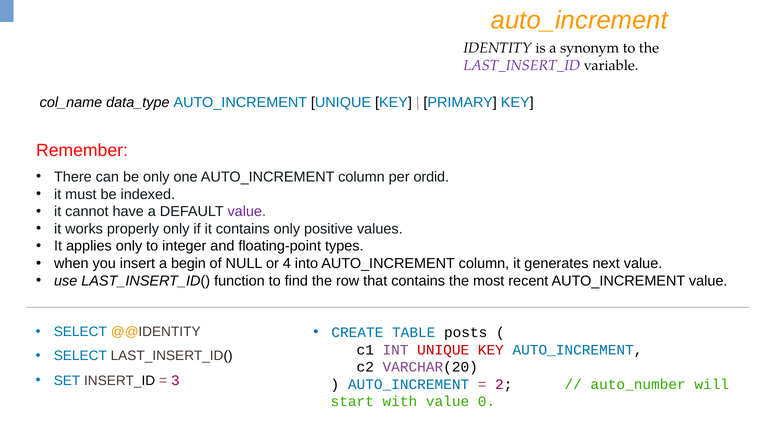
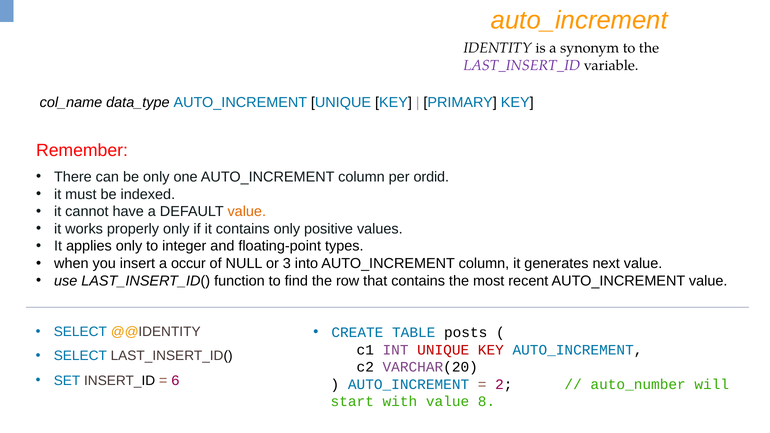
value colour: purple -> orange (247, 212)
begin: begin -> occur (188, 264)
4: 4 -> 3 (287, 264)
3: 3 -> 6 (175, 381)
0: 0 -> 8 (487, 402)
